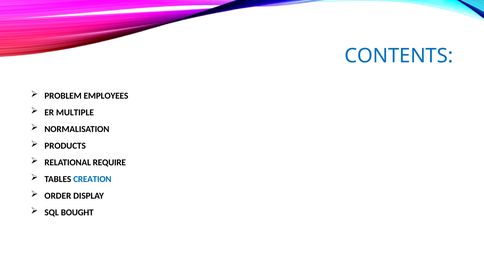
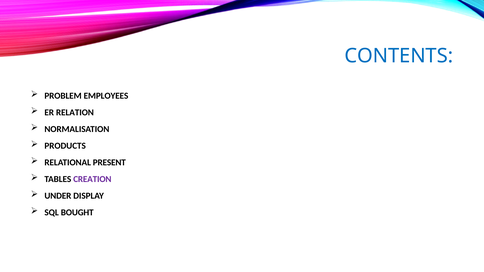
MULTIPLE: MULTIPLE -> RELATION (75, 112)
REQUIRE: REQUIRE -> PRESENT (109, 163)
CREATION colour: blue -> purple (92, 179)
ORDER: ORDER -> UNDER (58, 196)
